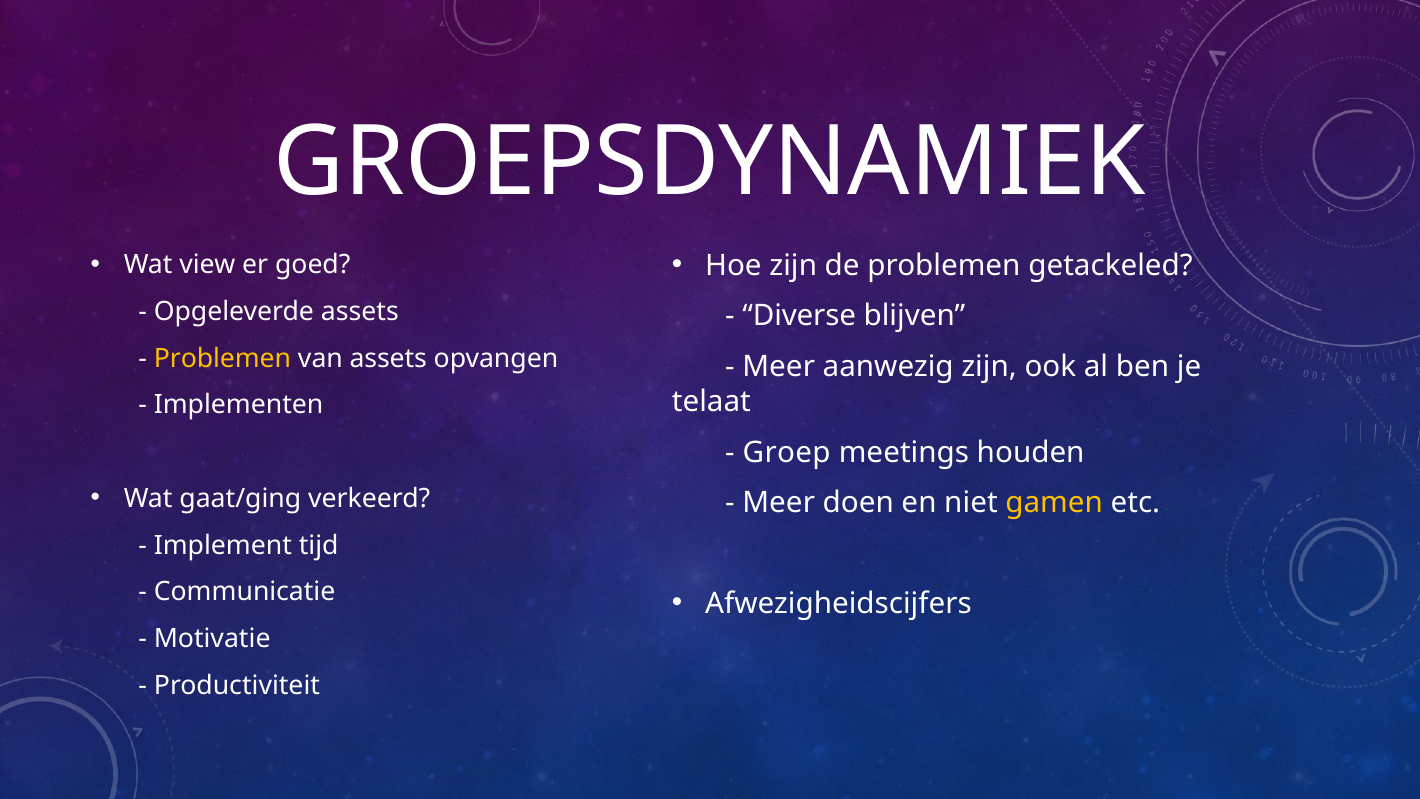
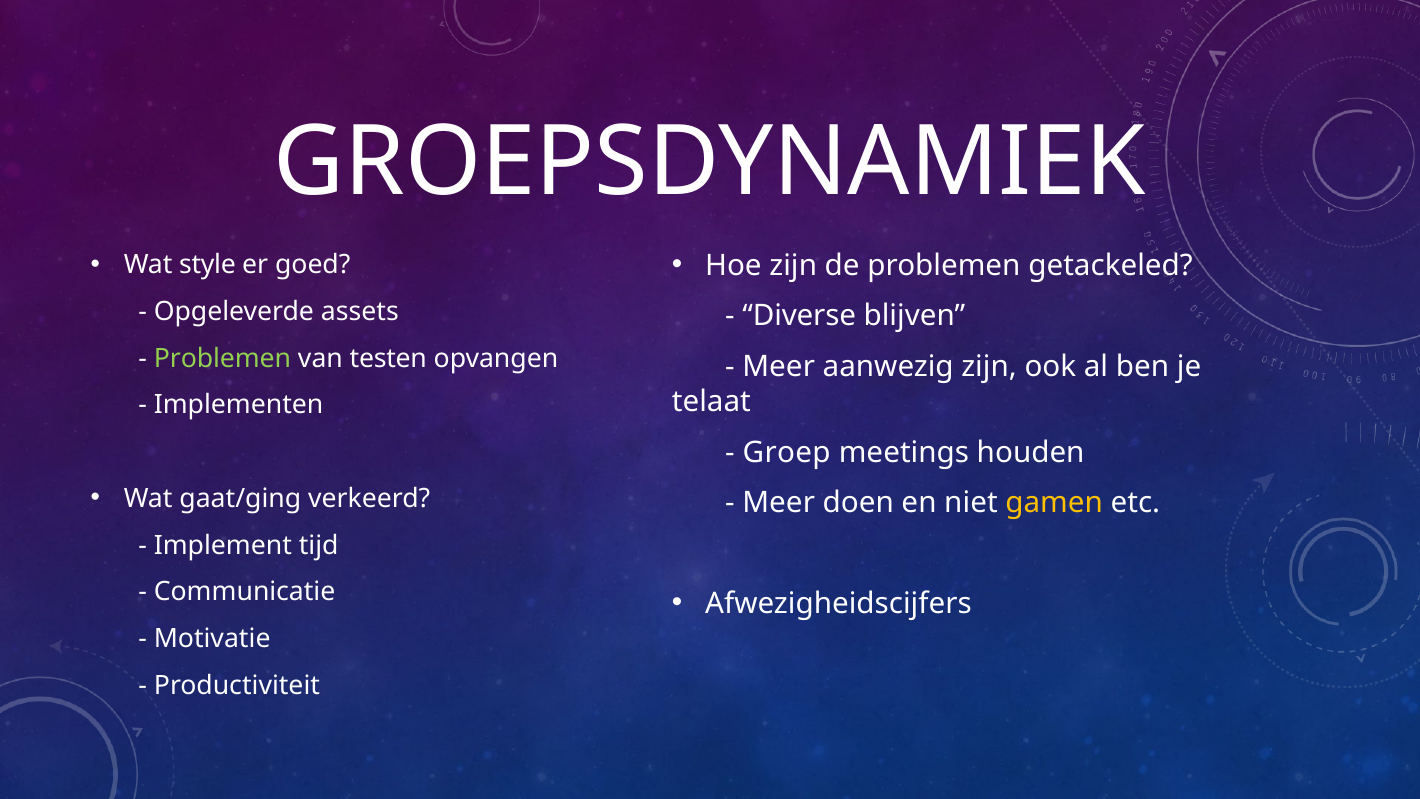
view: view -> style (207, 265)
Problemen colour: yellow -> light green (222, 358)
van assets: assets -> testen (388, 358)
